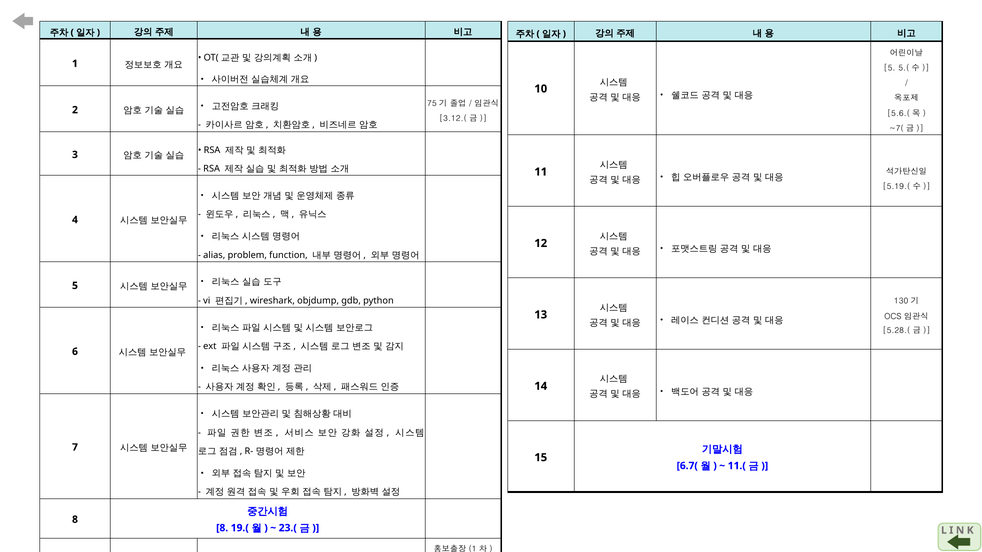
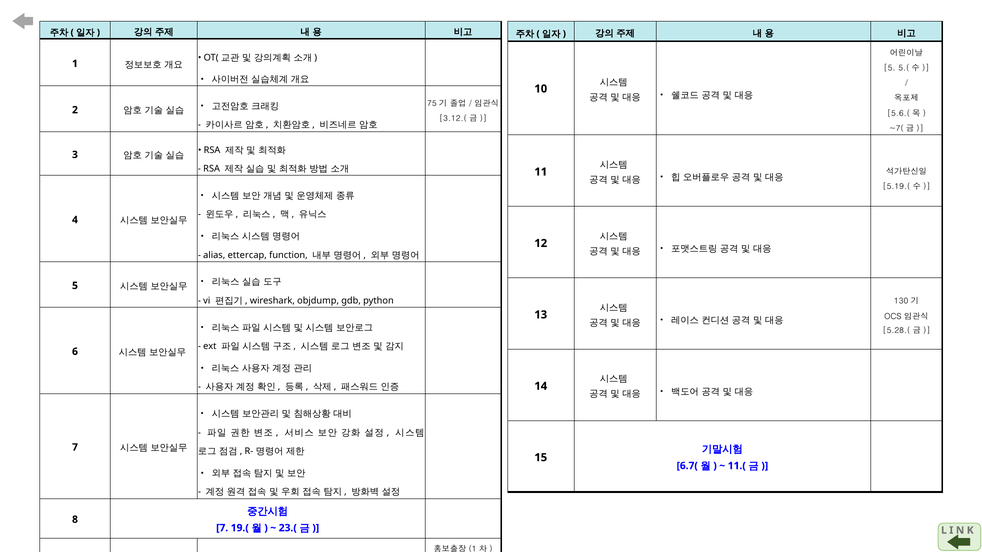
problem: problem -> ettercap (247, 255)
8: 8 -> 7 (222, 528)
